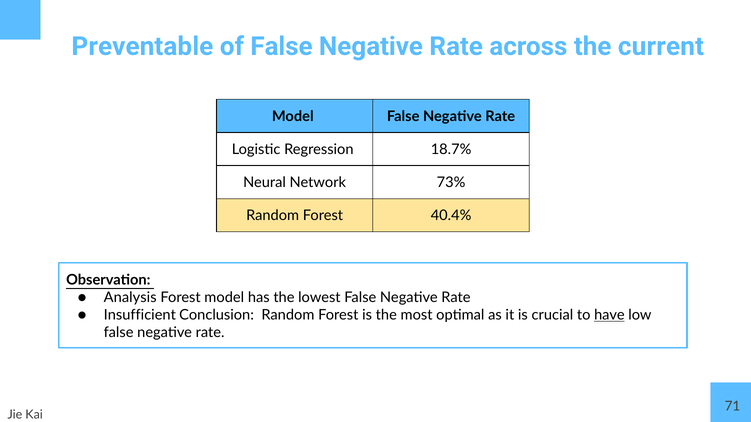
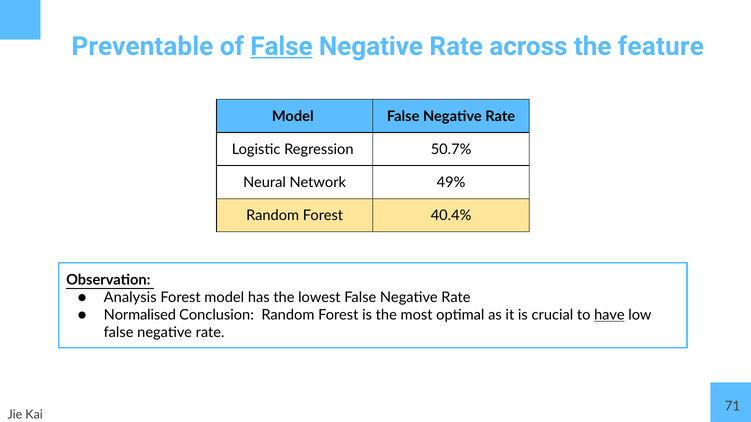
False underline: none -> present (281, 46)
current: current -> feature (661, 46)
18.7%: 18.7% -> 50.7% (451, 150)
73%: 73% -> 49% (451, 183)
Insufficient: Insufficient -> Normalised (140, 315)
